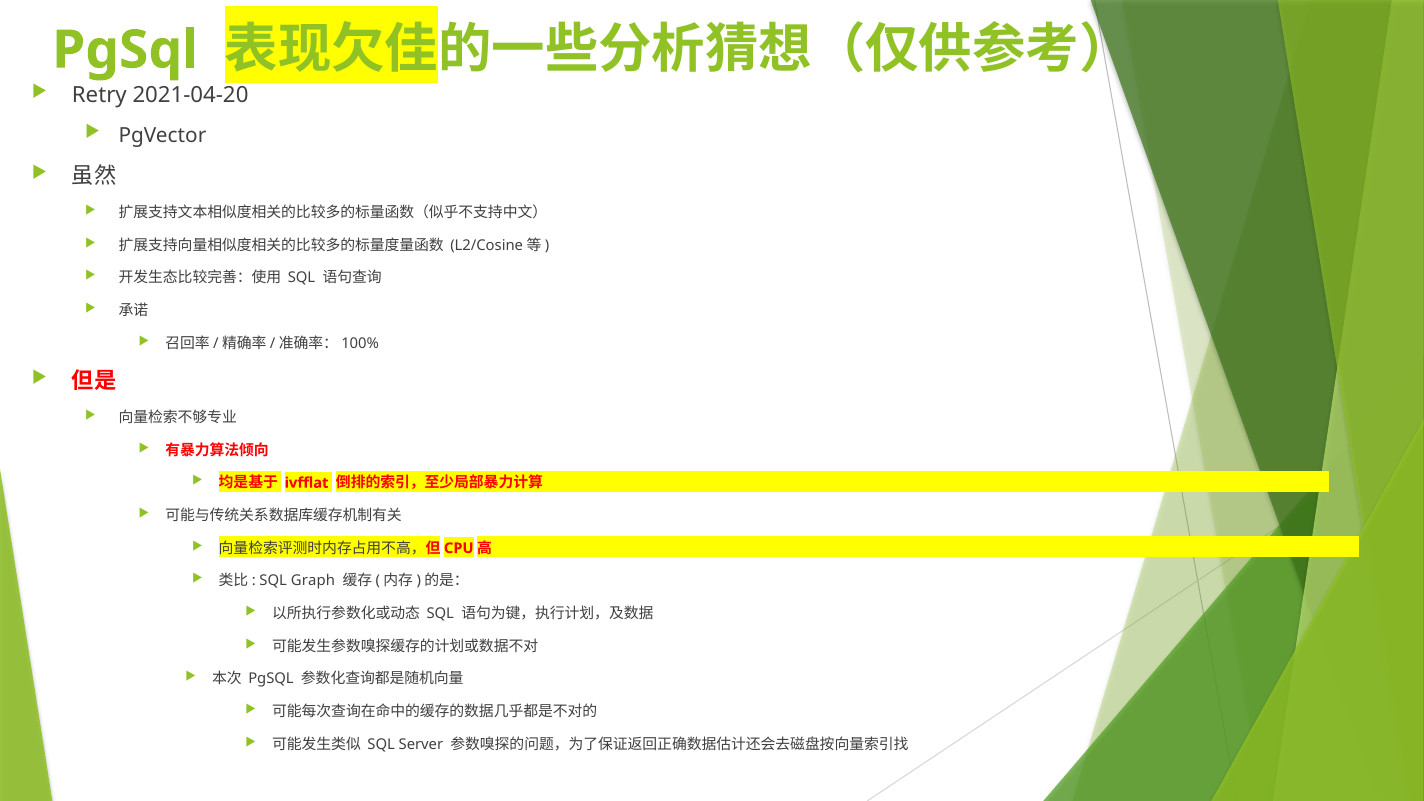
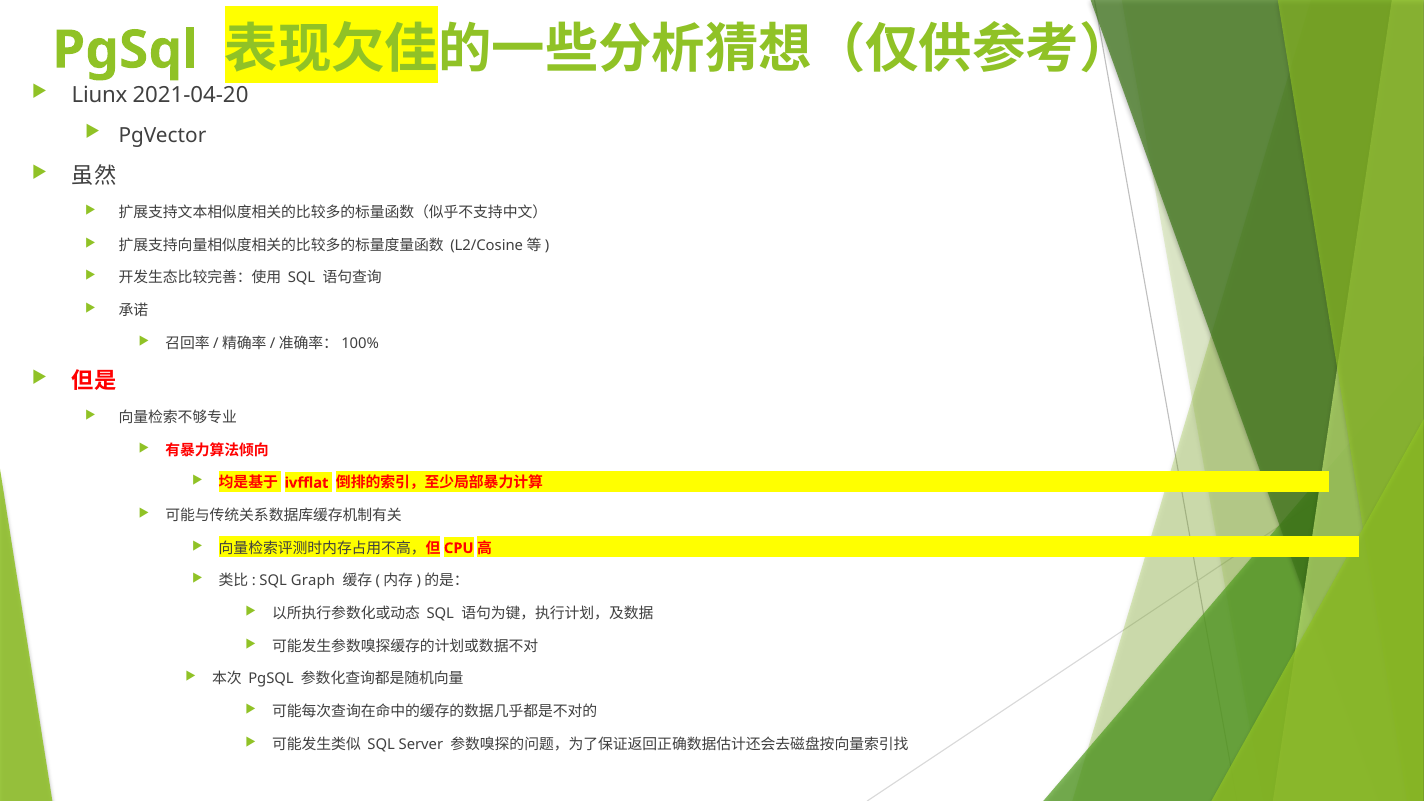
Retry: Retry -> Liunx (99, 95)
